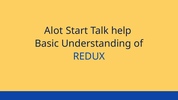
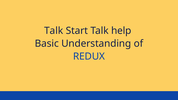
Alot: Alot -> Talk (54, 31)
